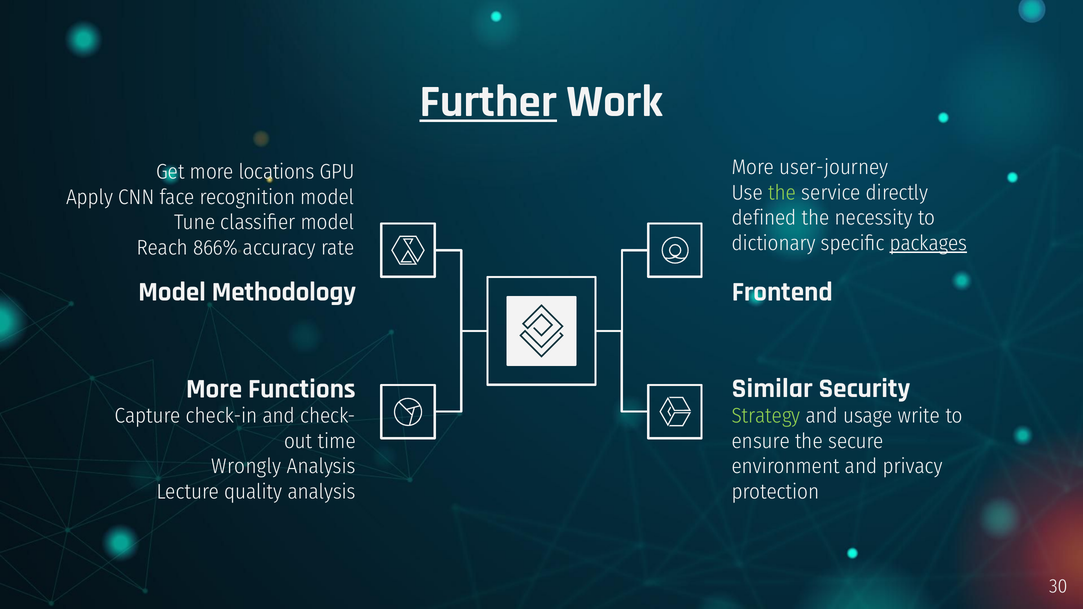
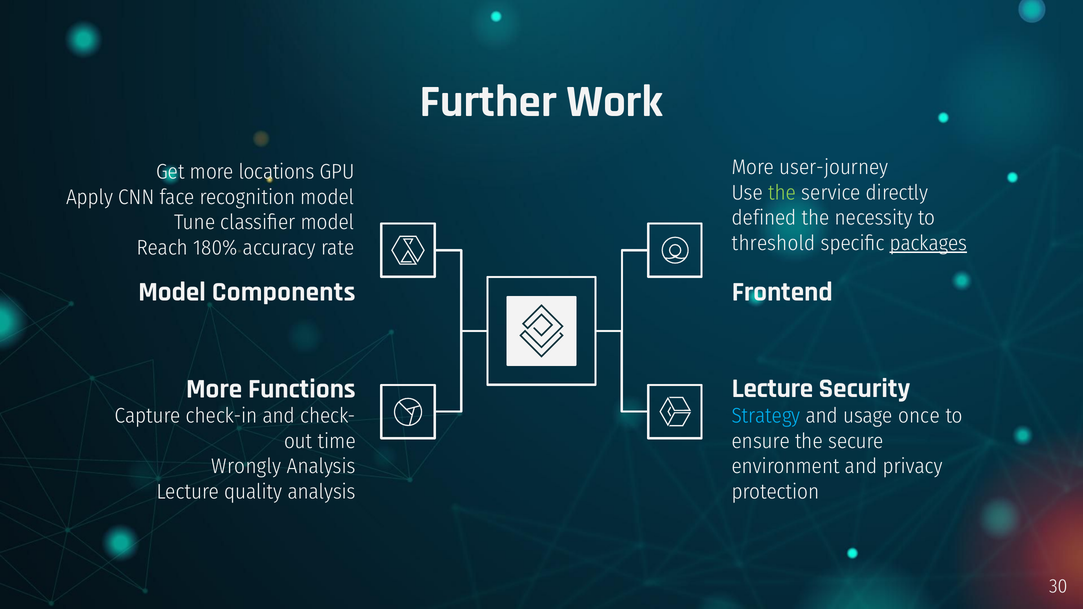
Further underline: present -> none (488, 101)
dictionary: dictionary -> threshold (774, 243)
866%: 866% -> 180% (215, 248)
Methodology: Methodology -> Components (284, 292)
Functions Similar: Similar -> Lecture (772, 389)
Strategy colour: light green -> light blue (766, 416)
write: write -> once (919, 416)
